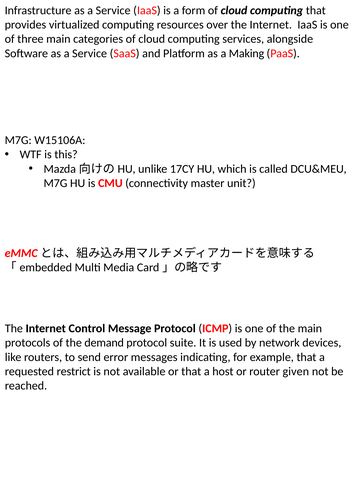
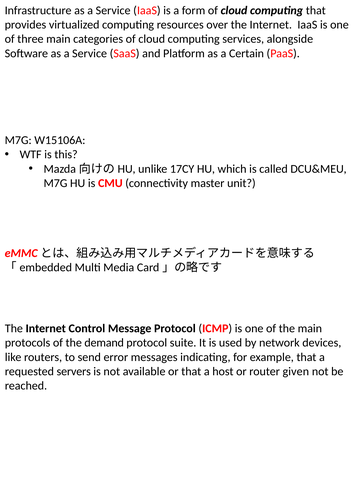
Making: Making -> Certain (246, 53)
restrict: restrict -> servers (74, 372)
